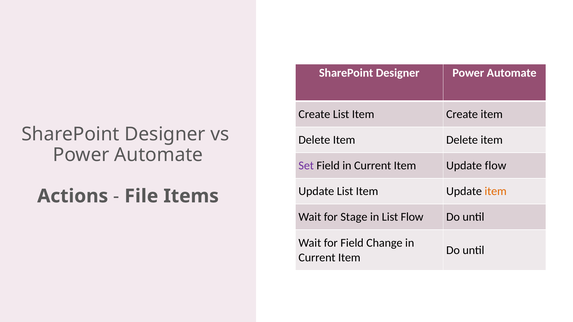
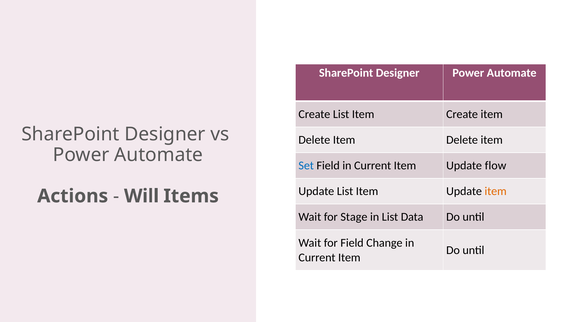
Set colour: purple -> blue (306, 166)
File: File -> Will (142, 196)
List Flow: Flow -> Data (412, 217)
